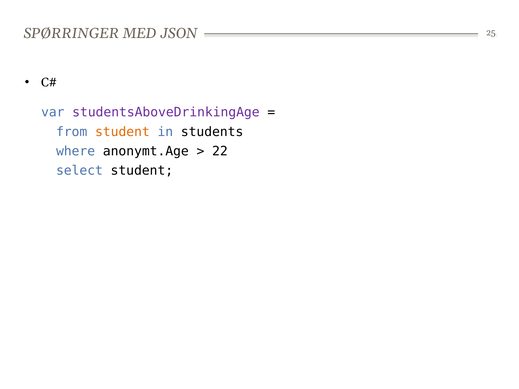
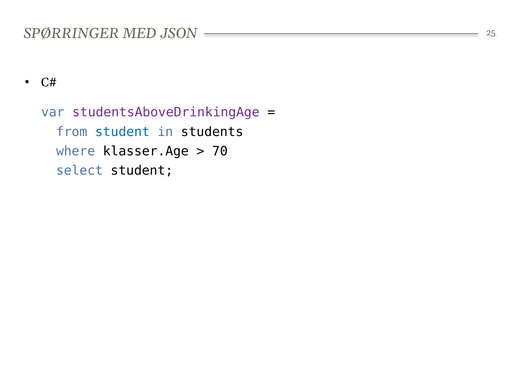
student colour: orange -> blue (122, 132)
anonymt.Age: anonymt.Age -> klasser.Age (146, 151)
22: 22 -> 70 (220, 151)
